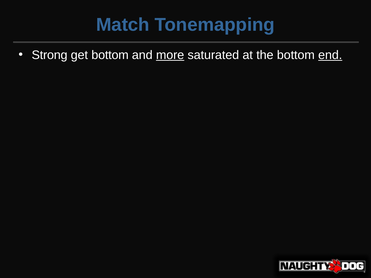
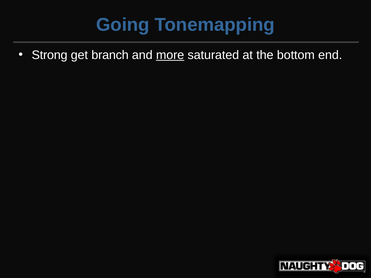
Match: Match -> Going (123, 25)
get bottom: bottom -> branch (110, 55)
end underline: present -> none (330, 55)
